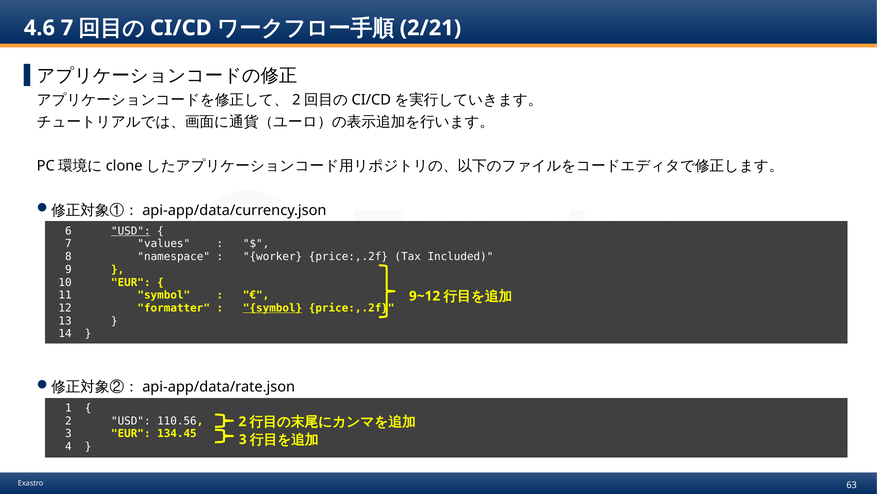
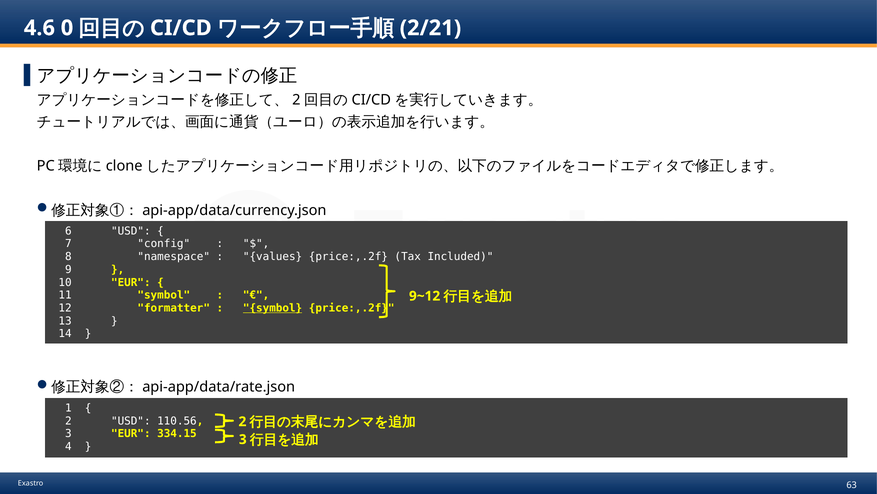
4.6 7: 7 -> 0 (67, 28)
USD underline: present -> none (131, 231)
values: values -> config (164, 243)
worker: worker -> values (273, 256)
134.45: 134.45 -> 334.15 (177, 433)
